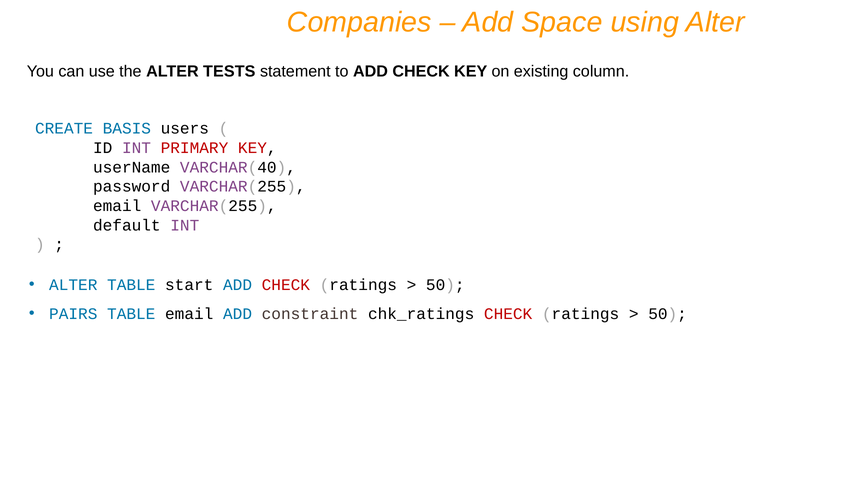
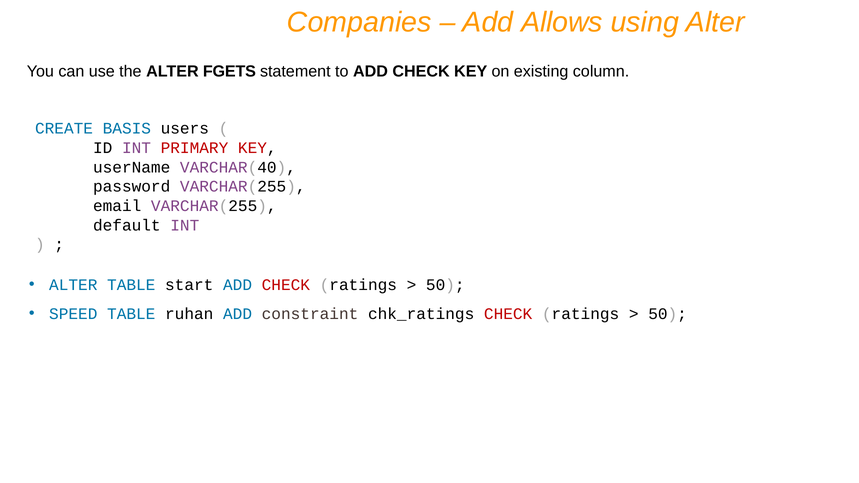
Space: Space -> Allows (562, 22)
TESTS: TESTS -> FGETS (229, 72)
PAIRS: PAIRS -> SPEED (73, 314)
TABLE email: email -> ruhan (189, 314)
